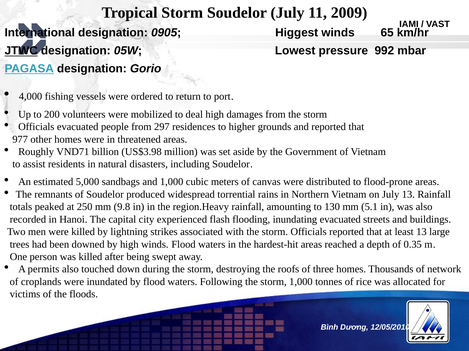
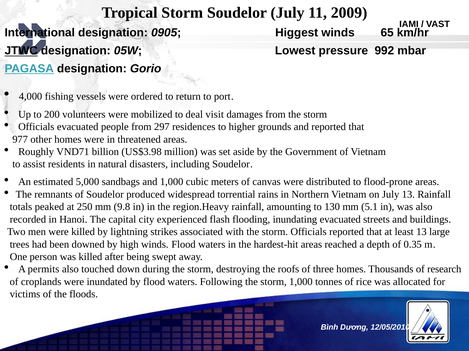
deal high: high -> visit (215, 115)
network: network -> research (444, 270)
